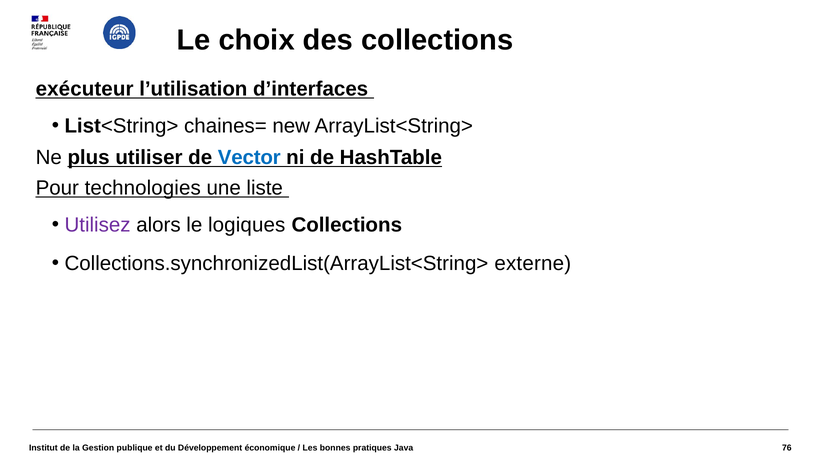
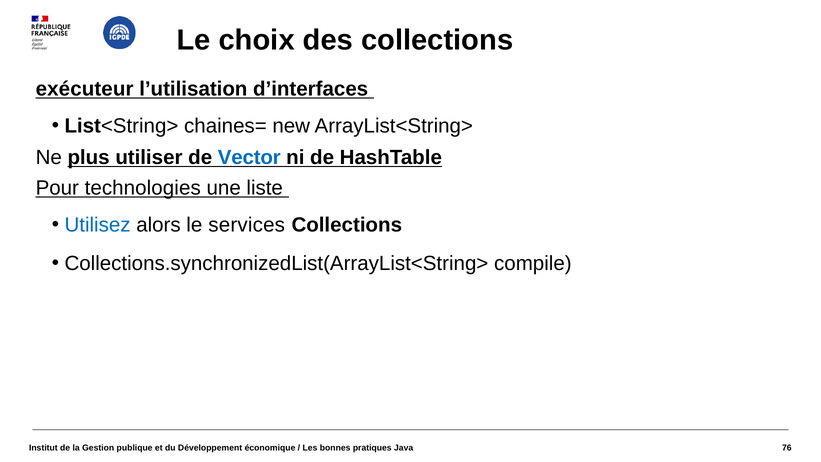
Utilisez colour: purple -> blue (98, 225)
logiques: logiques -> services (247, 225)
externe: externe -> compile (533, 263)
